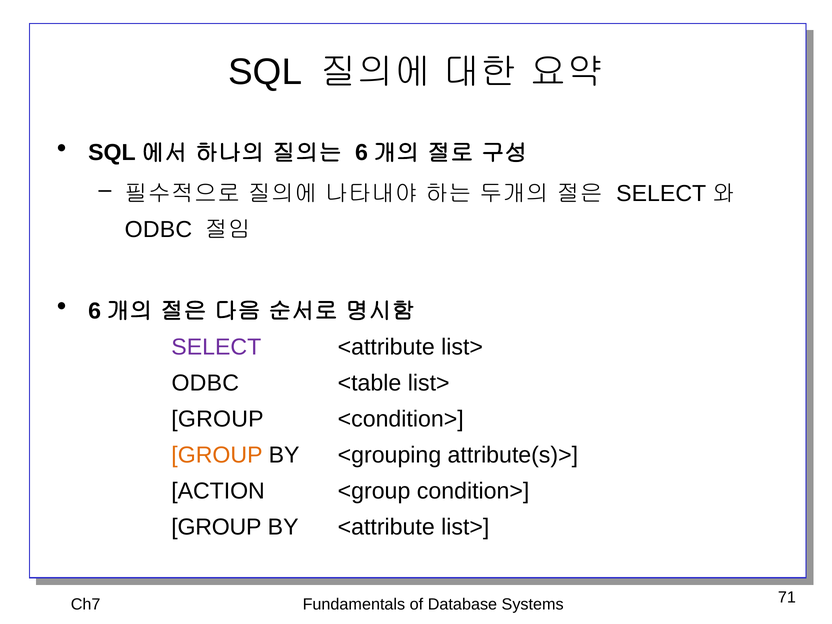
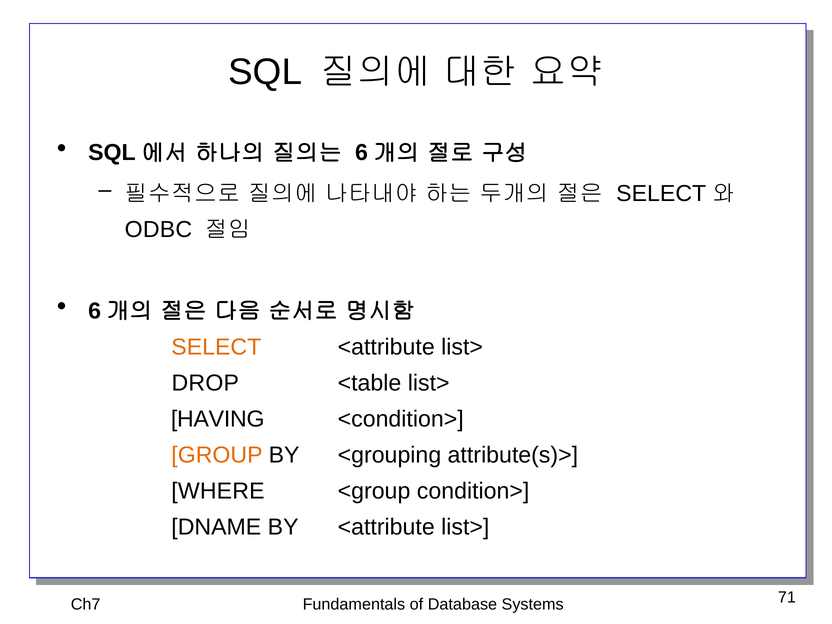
SELECT colour: purple -> orange (216, 347)
ODBC: ODBC -> DROP (205, 383)
GROUP: GROUP -> HAVING (218, 419)
ACTION: ACTION -> WHERE (218, 491)
GROUP: GROUP -> DNAME (216, 527)
